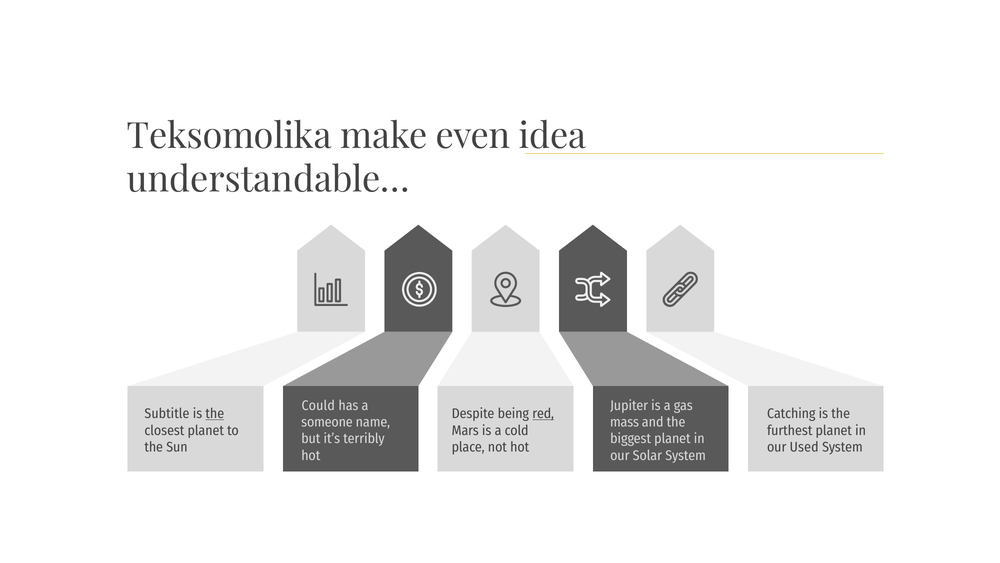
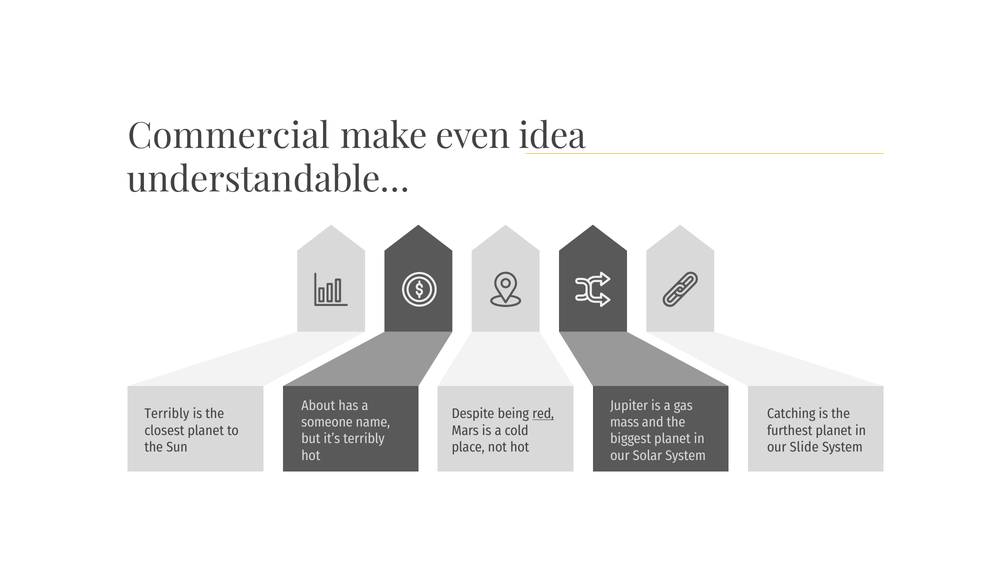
Teksomolika: Teksomolika -> Commercial (229, 136)
Could: Could -> About (318, 405)
Subtitle: Subtitle -> Terribly (167, 413)
the underline: present -> none (215, 413)
Used: Used -> Slide (804, 447)
